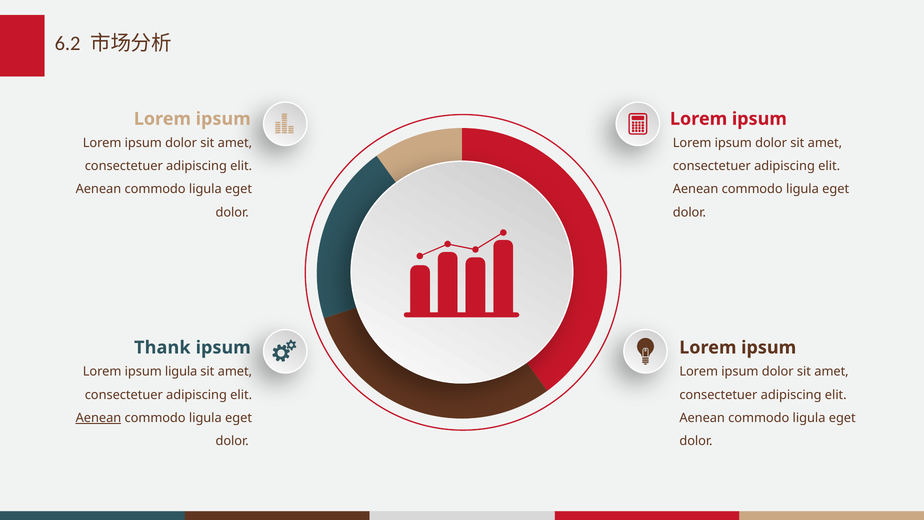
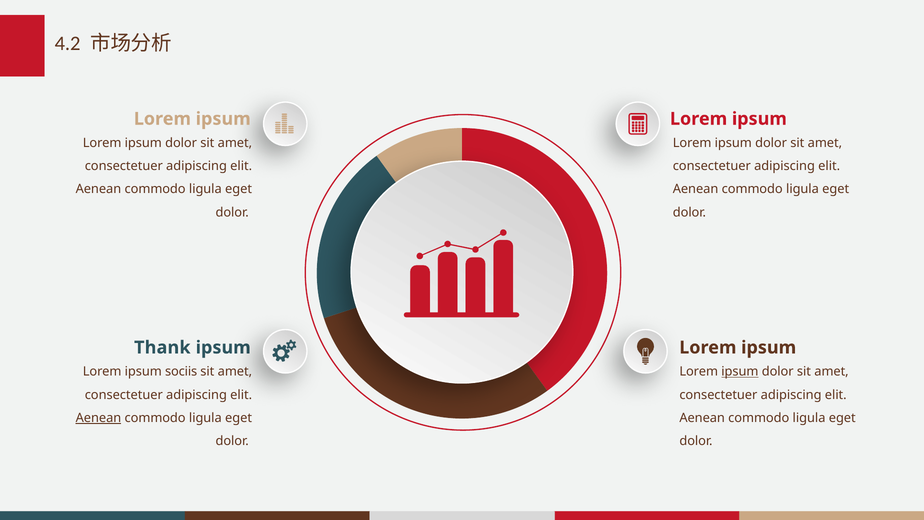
6.2: 6.2 -> 4.2 (68, 43)
ipsum ligula: ligula -> sociis (181, 371)
ipsum underline: none -> present (740, 371)
